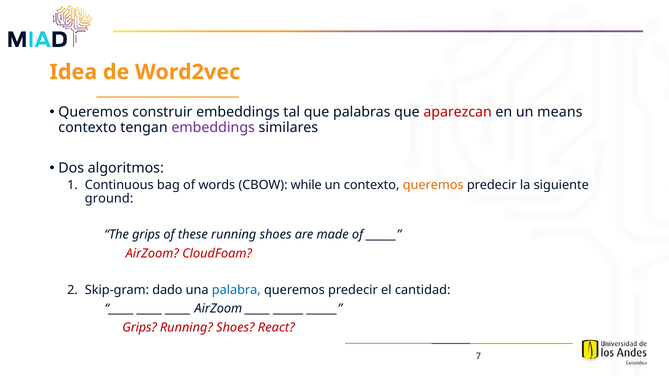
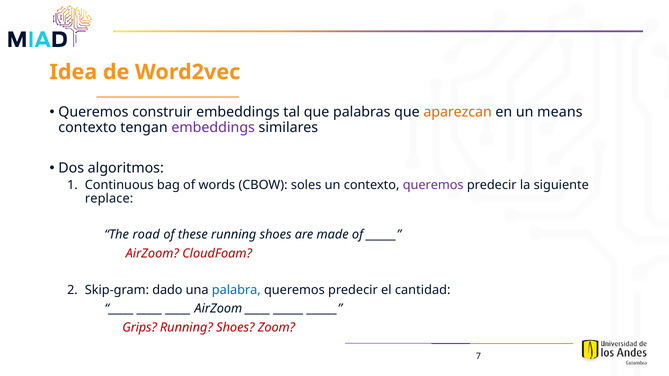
aparezcan colour: red -> orange (458, 112)
while: while -> soles (306, 185)
queremos colour: orange -> purple (433, 185)
ground: ground -> replace (109, 199)
The grips: grips -> road (146, 235)
React: React -> Zoom (276, 328)
